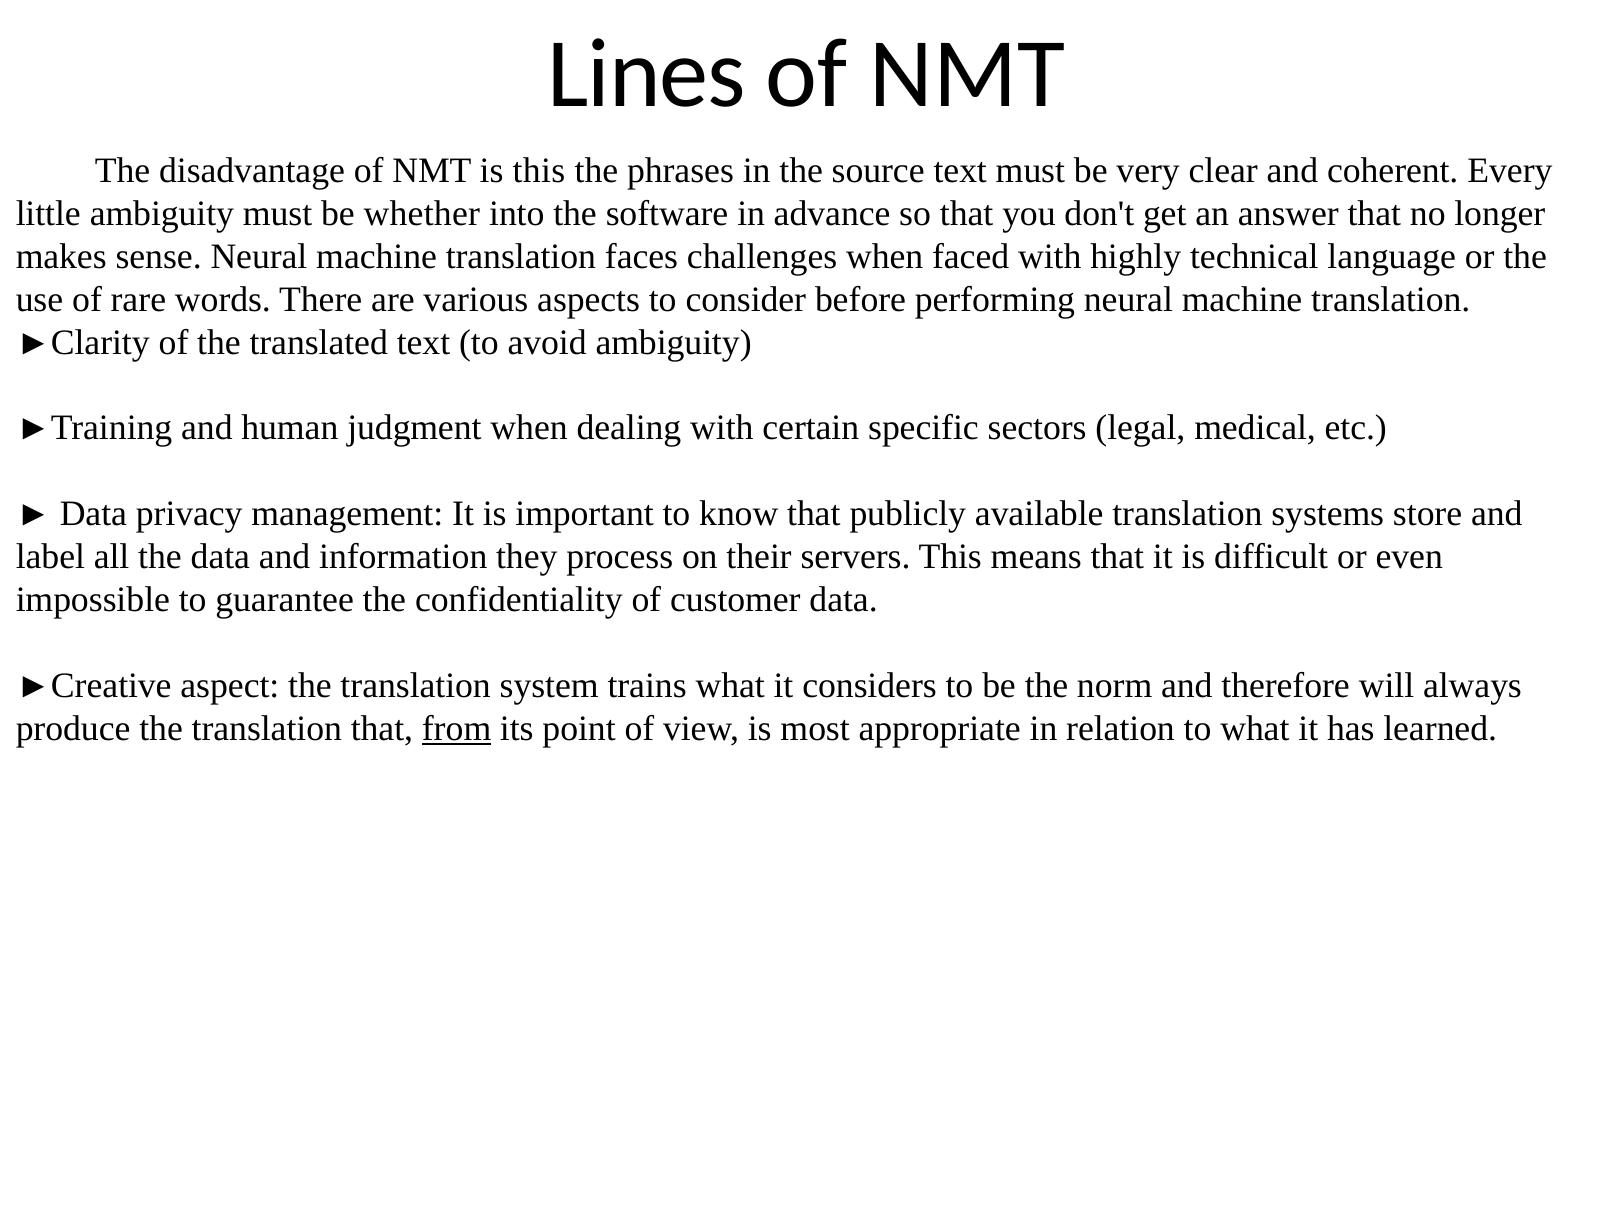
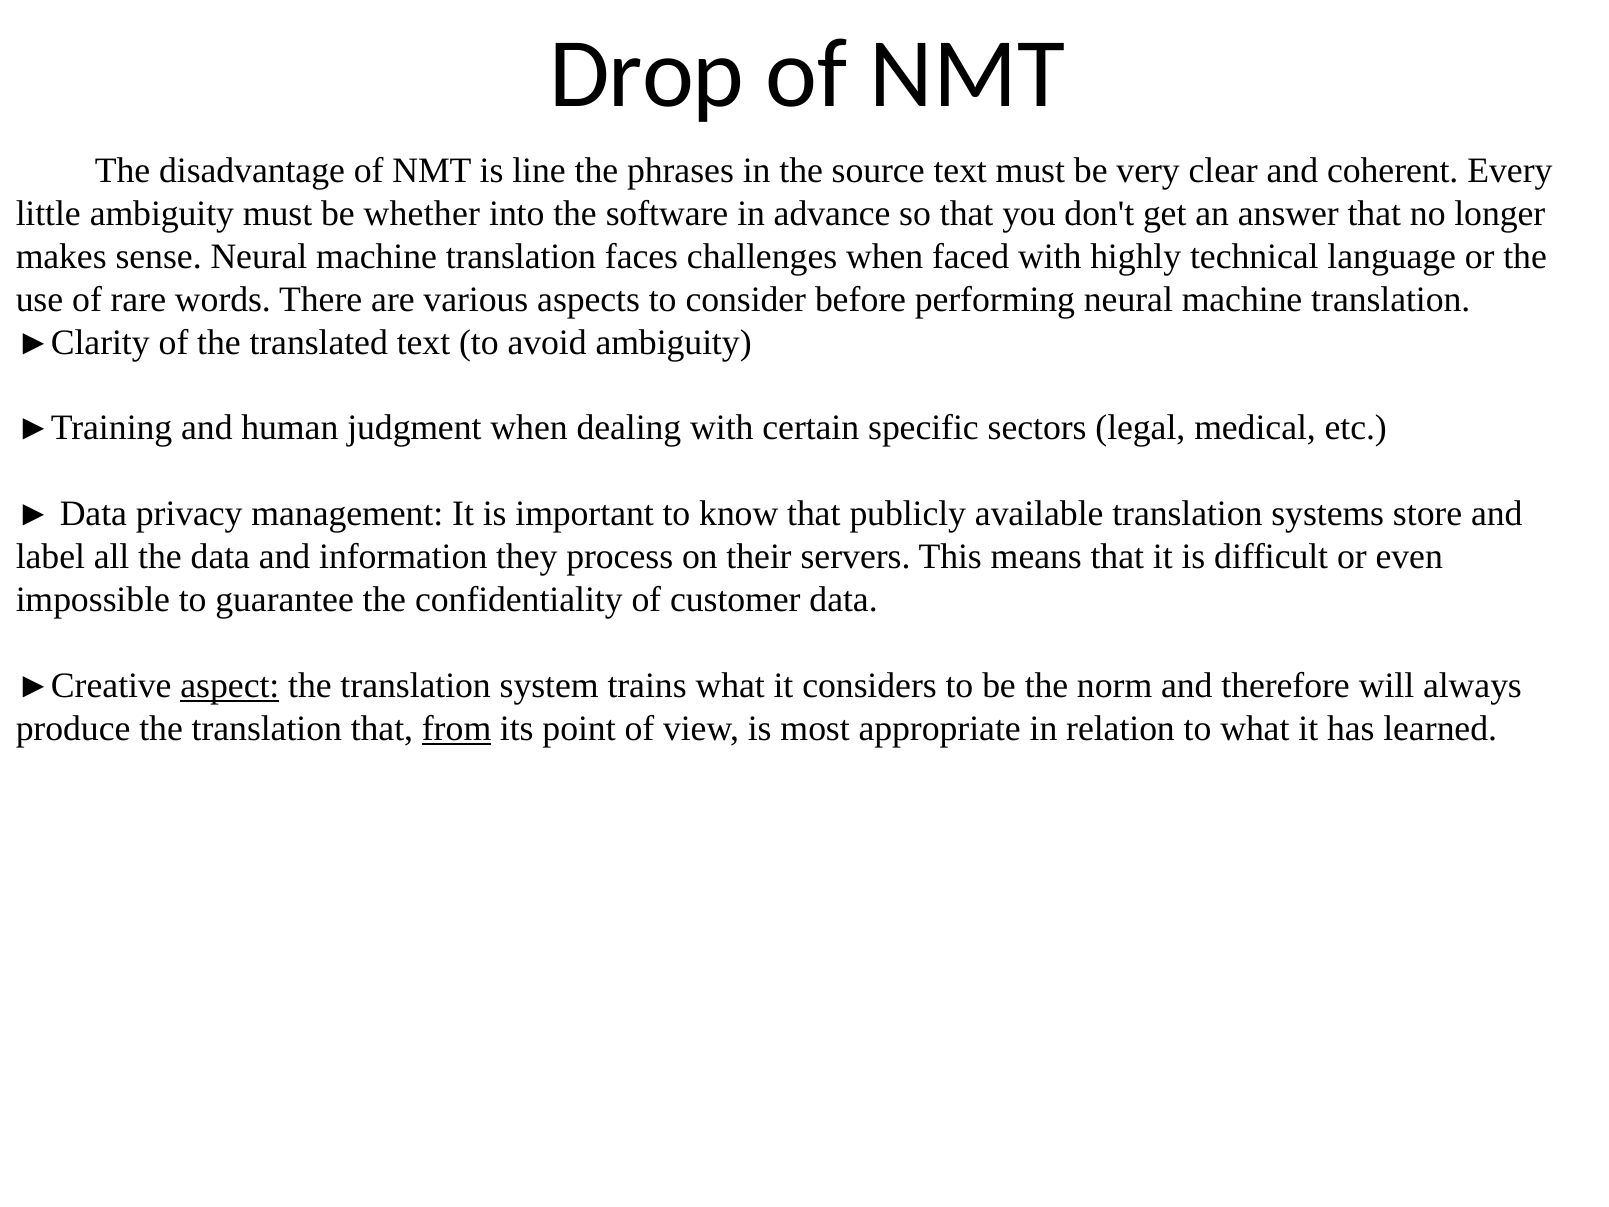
Lines: Lines -> Drop (647, 74)
is this: this -> line (539, 171)
aspect underline: none -> present (230, 685)
